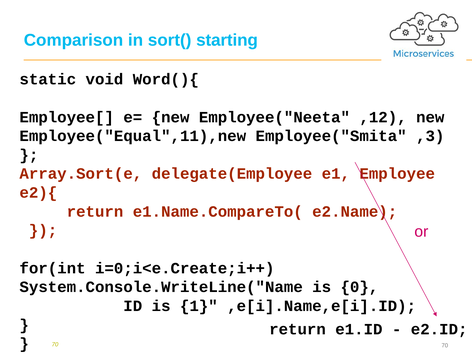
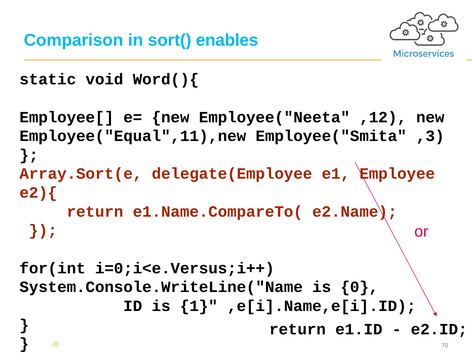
starting: starting -> enables (227, 40)
i=0;i<e.Create;i++: i=0;i<e.Create;i++ -> i=0;i<e.Versus;i++ (185, 268)
